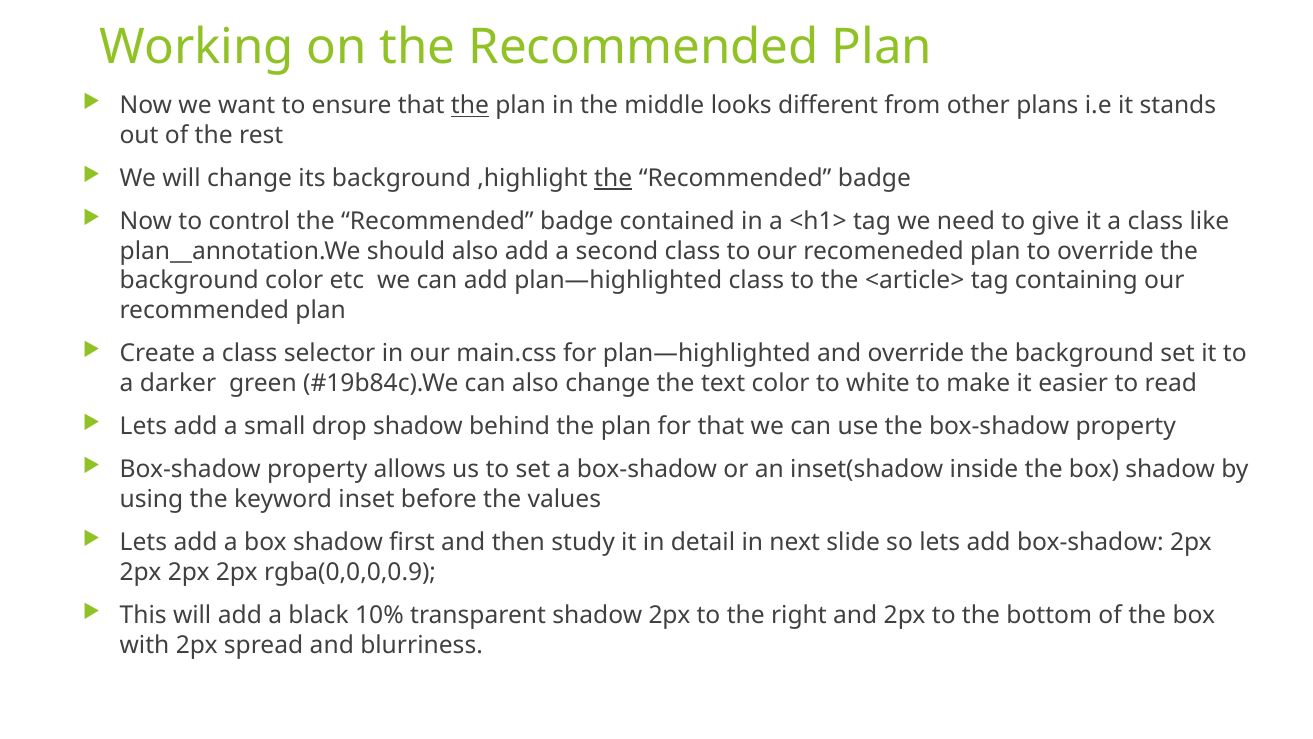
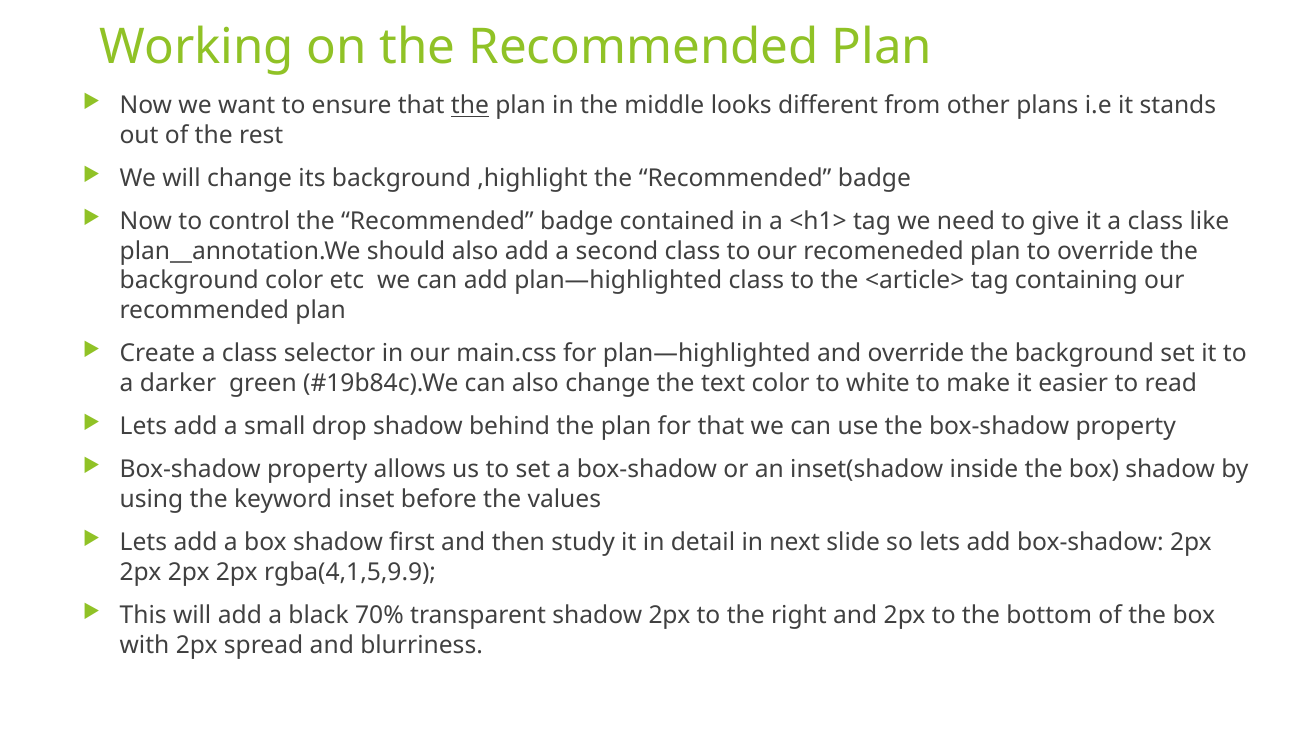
the underline: present -> none (613, 178)
rgba(0,0,0,0.9: rgba(0,0,0,0.9 -> rgba(4,1,5,9.9 (350, 572)
10%: 10% -> 70% (379, 615)
